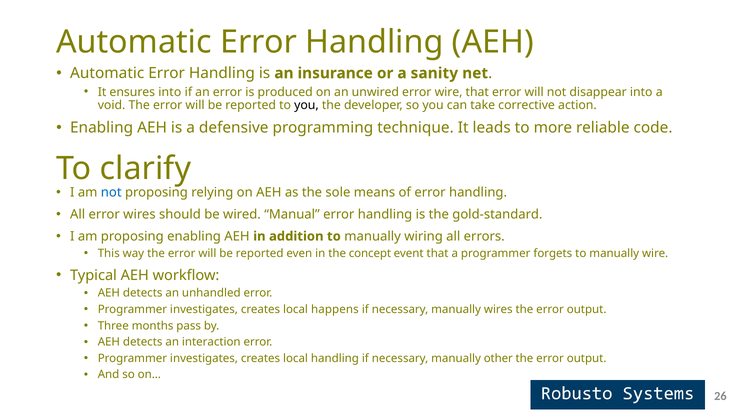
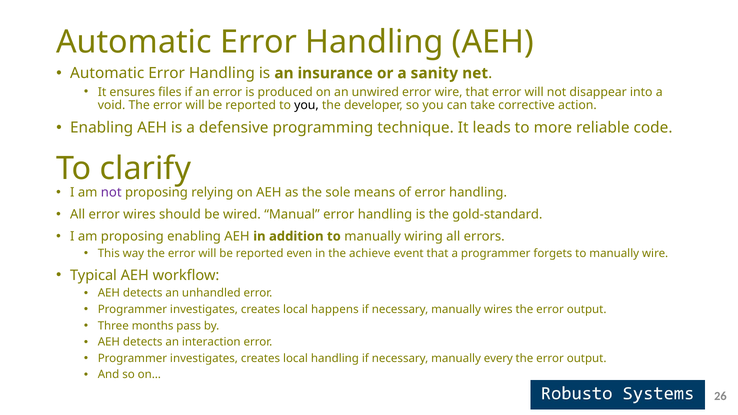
ensures into: into -> files (170, 92)
not colour: blue -> purple (111, 193)
concept: concept -> achieve (370, 253)
other: other -> every (498, 358)
